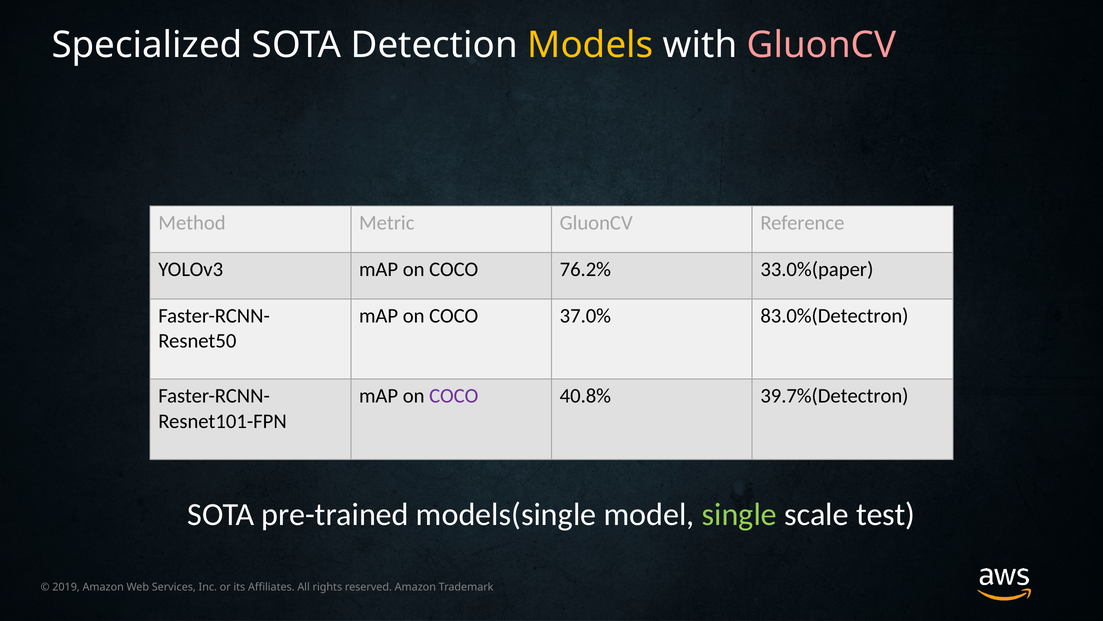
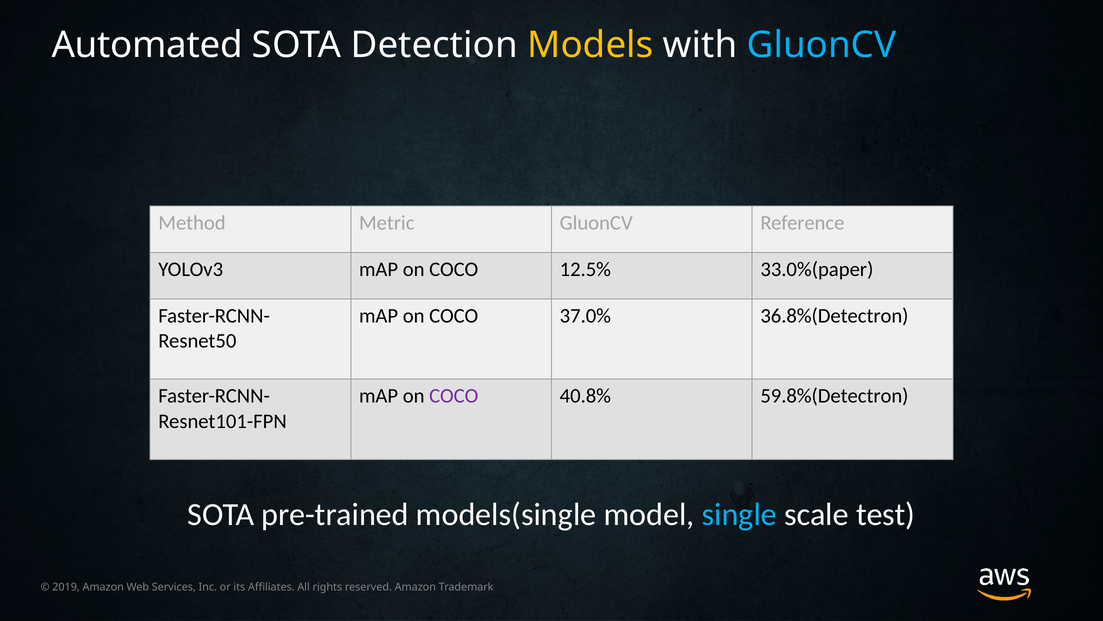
Specialized: Specialized -> Automated (147, 45)
GluonCV colour: pink -> light blue (822, 45)
76.2%: 76.2% -> 12.5% (585, 269)
83.0%(Detectron: 83.0%(Detectron -> 36.8%(Detectron (834, 316)
39.7%(Detectron: 39.7%(Detectron -> 59.8%(Detectron (834, 396)
single colour: light green -> light blue (739, 514)
